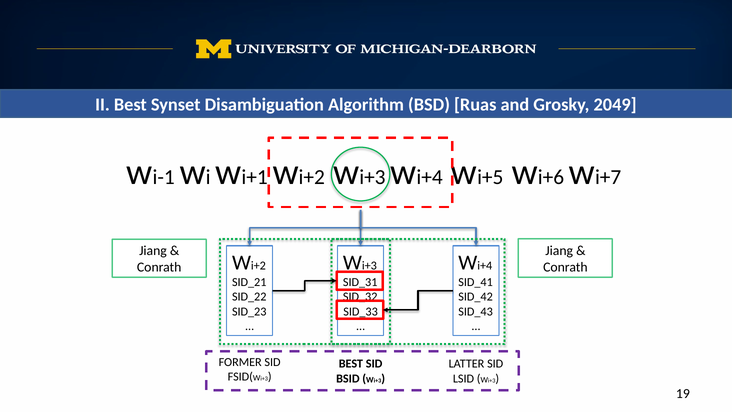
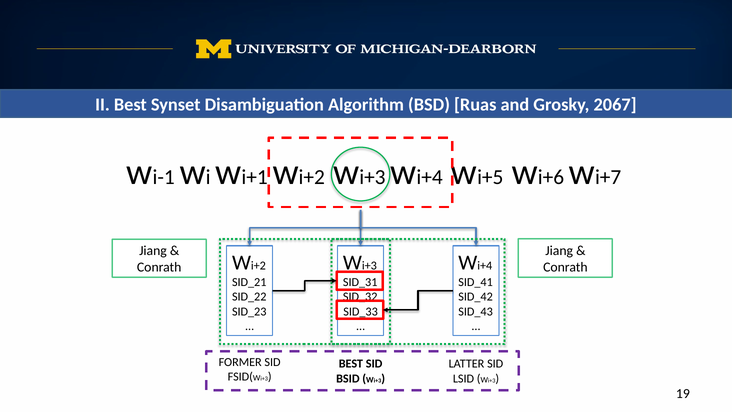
2049: 2049 -> 2067 (615, 105)
